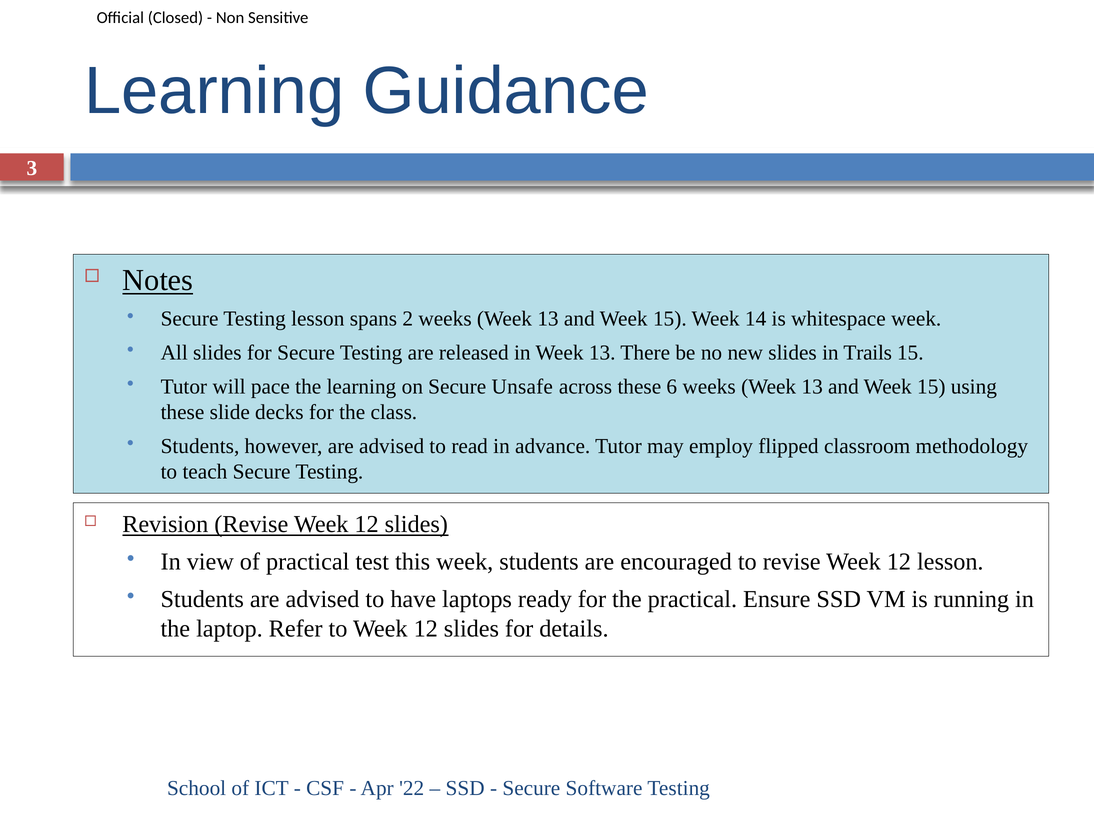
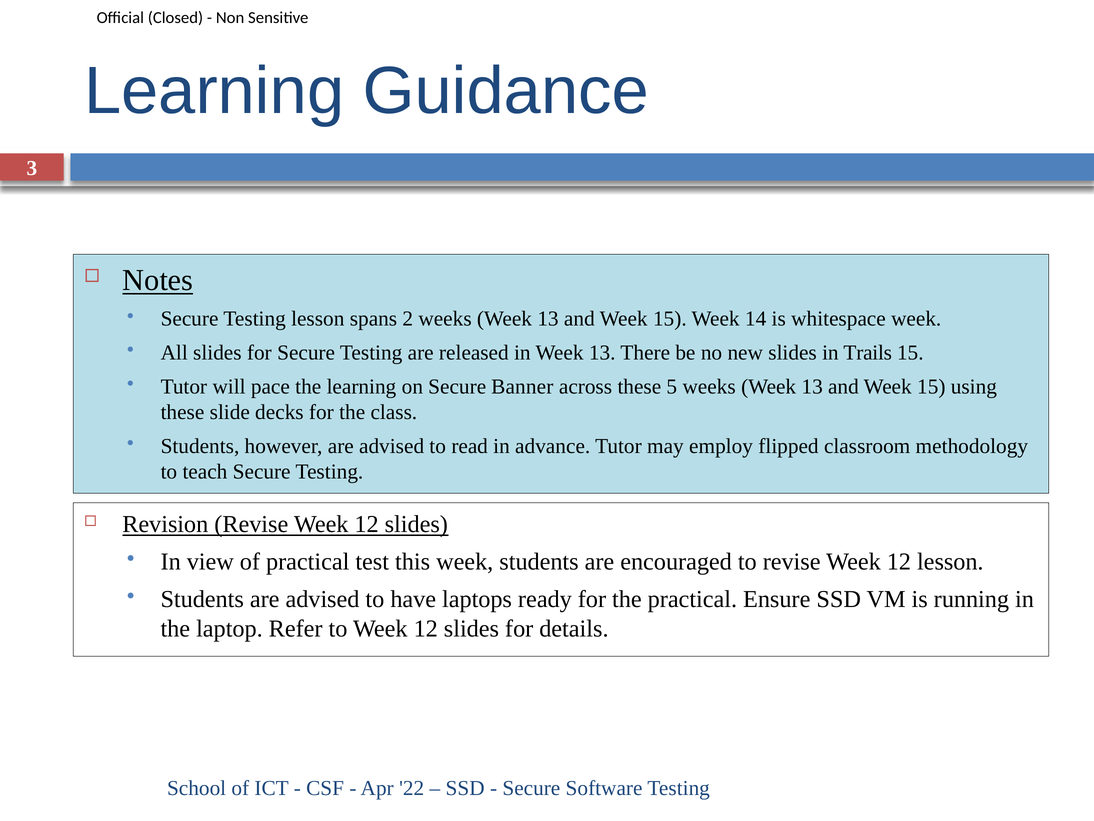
Unsafe: Unsafe -> Banner (522, 387)
6: 6 -> 5 (672, 387)
